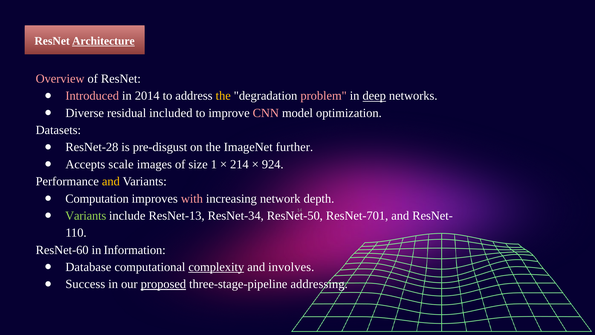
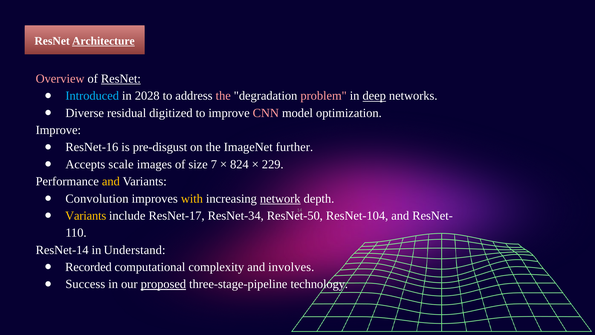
ResNet underline: none -> present (121, 79)
Introduced colour: pink -> light blue (92, 96)
2014: 2014 -> 2028 (147, 96)
the colour: yellow -> pink (223, 96)
included: included -> digitized (171, 113)
Datasets: Datasets -> Improve (58, 130)
ResNet-28: ResNet-28 -> ResNet-16 (92, 147)
1: 1 -> 7 (214, 164)
214: 214 -> 824 (239, 164)
924: 924 -> 229 (273, 164)
Computation: Computation -> Convolution (97, 198)
with colour: pink -> yellow (192, 198)
network underline: none -> present (280, 198)
Variants colour: light green -> yellow (86, 215)
ResNet-13: ResNet-13 -> ResNet-17 (177, 215)
ResNet-701: ResNet-701 -> ResNet-104 (357, 215)
ResNet-60: ResNet-60 -> ResNet-14 (62, 250)
Information: Information -> Understand (135, 250)
Database: Database -> Recorded (88, 267)
complexity underline: present -> none (216, 267)
addressing: addressing -> technology (319, 284)
